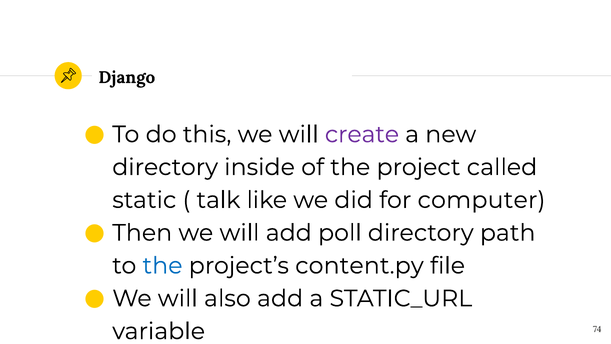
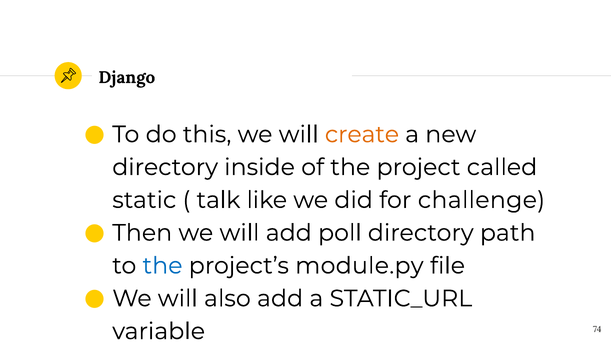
create colour: purple -> orange (362, 134)
computer: computer -> challenge (481, 200)
content.py: content.py -> module.py (359, 265)
